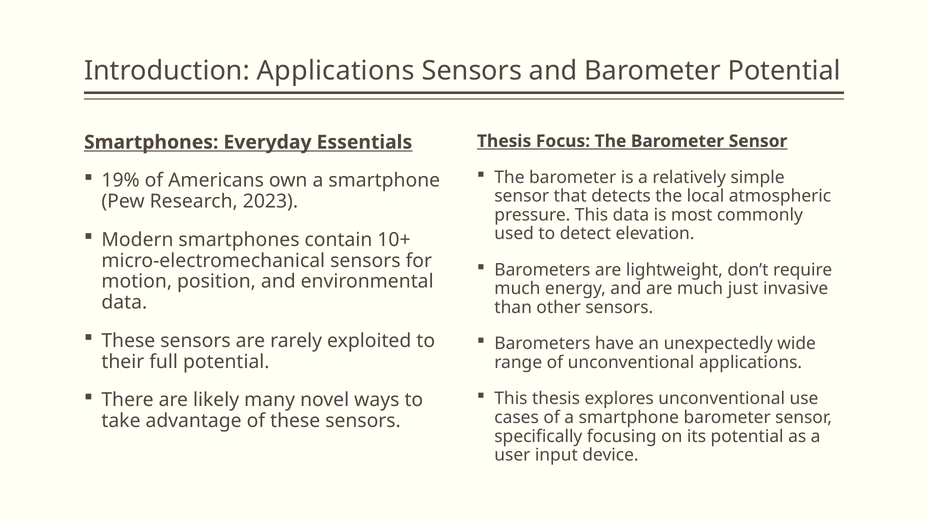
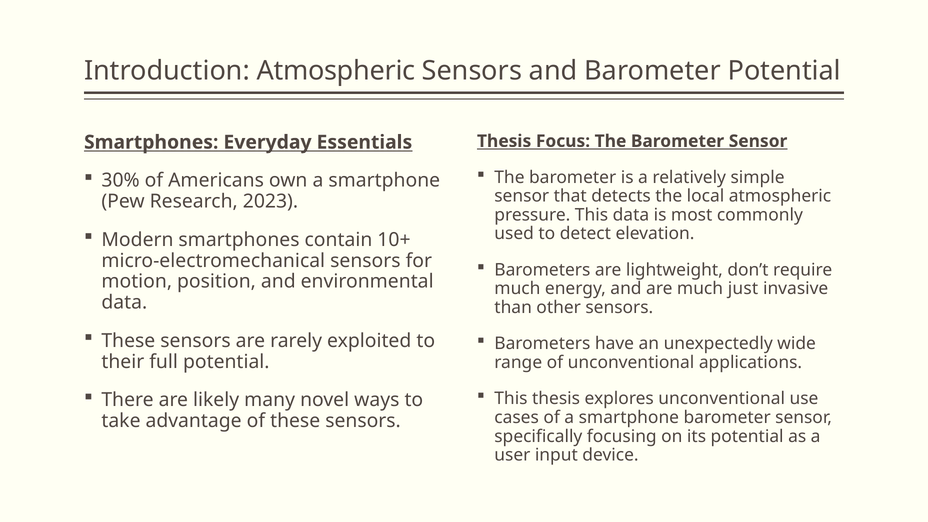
Introduction Applications: Applications -> Atmospheric (336, 71)
19%: 19% -> 30% (121, 181)
